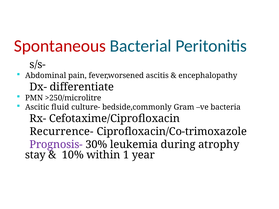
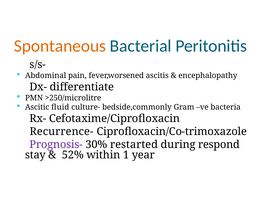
Spontaneous colour: red -> orange (60, 46)
leukemia: leukemia -> restarted (134, 145)
atrophy: atrophy -> respond (219, 145)
10%: 10% -> 52% (73, 155)
